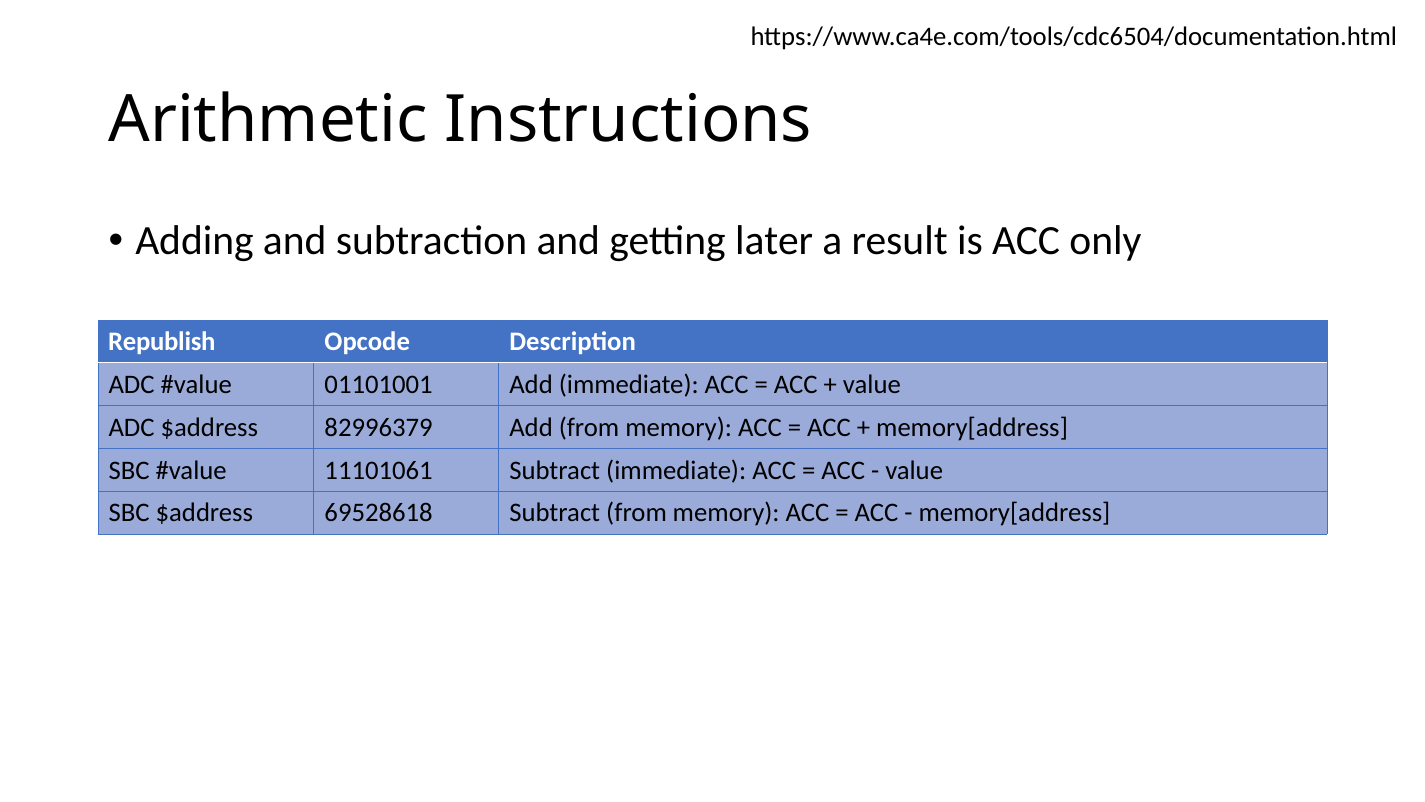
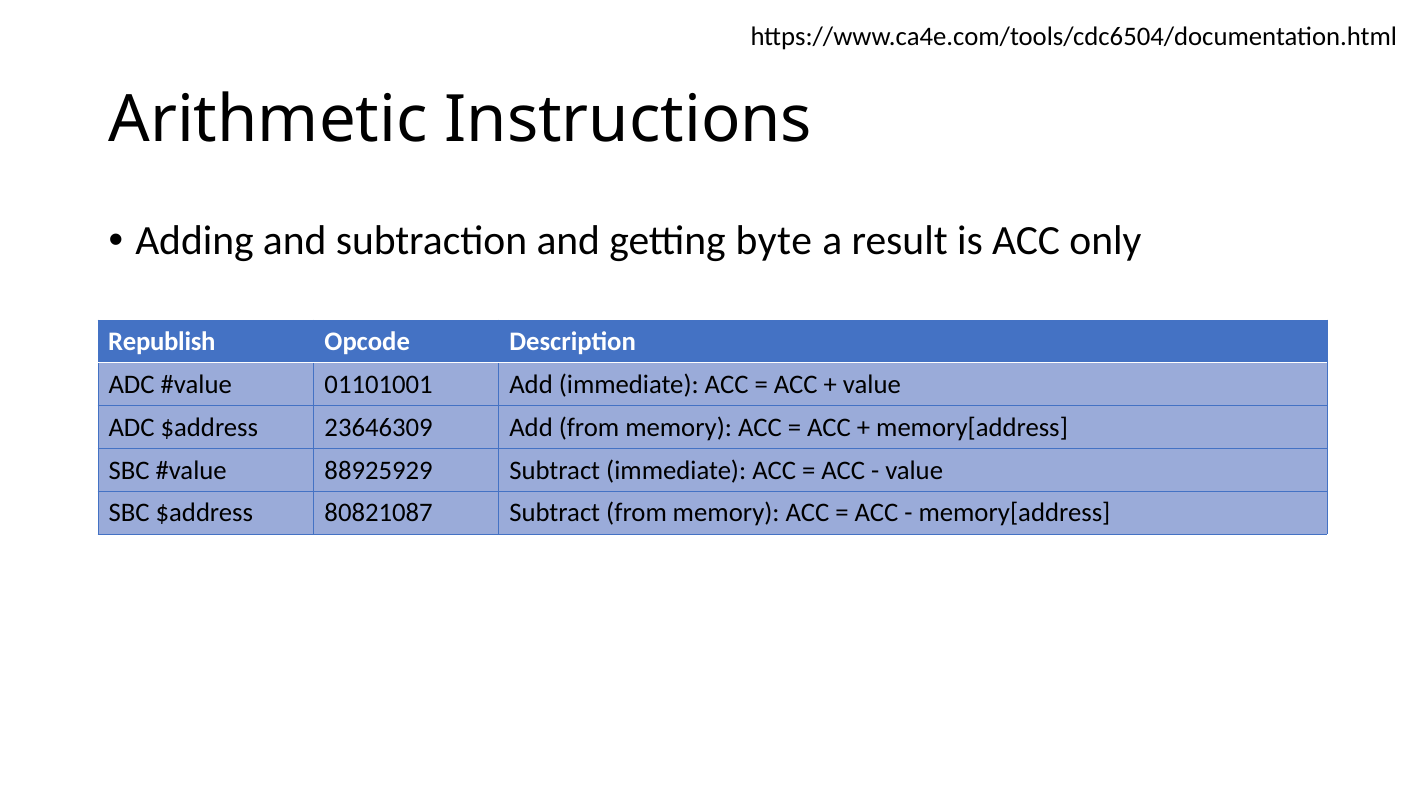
later: later -> byte (774, 241)
82996379: 82996379 -> 23646309 (379, 427)
11101061: 11101061 -> 88925929 (379, 470)
69528618: 69528618 -> 80821087 (379, 513)
